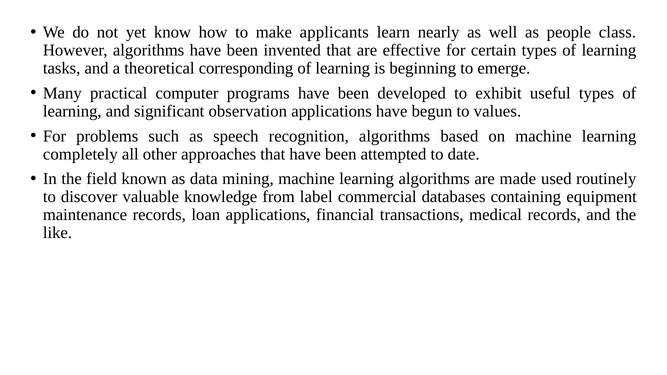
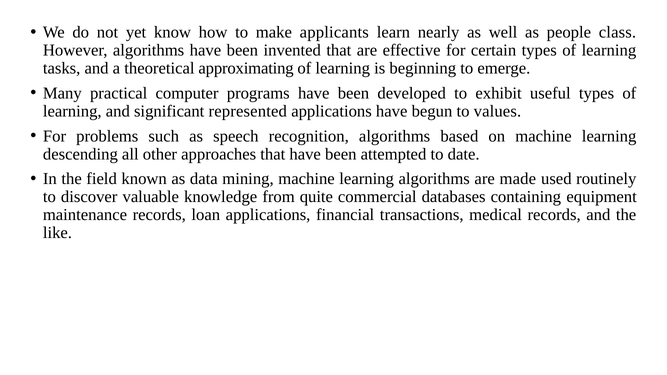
corresponding: corresponding -> approximating (246, 68)
observation: observation -> represented (248, 111)
completely: completely -> descending (80, 154)
label: label -> quite (316, 197)
